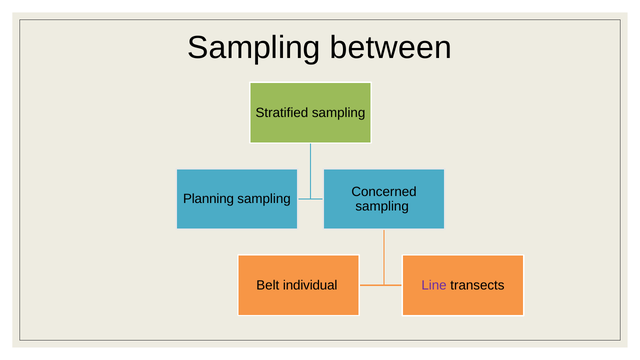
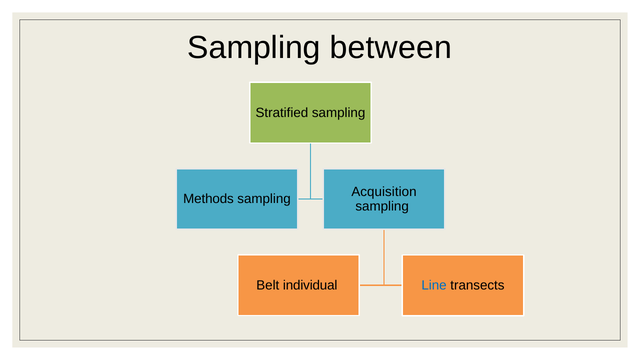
Concerned: Concerned -> Acquisition (384, 192)
Planning: Planning -> Methods (208, 199)
Line colour: purple -> blue (434, 285)
